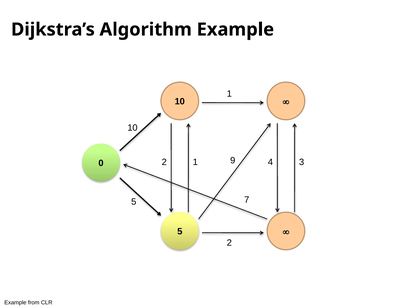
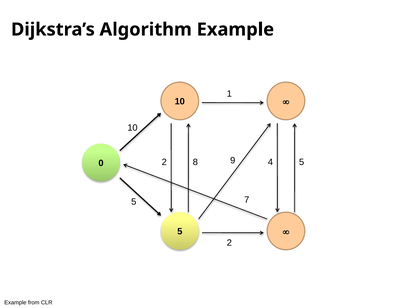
1: 1 -> 8 (195, 162)
4 3: 3 -> 5 (302, 162)
